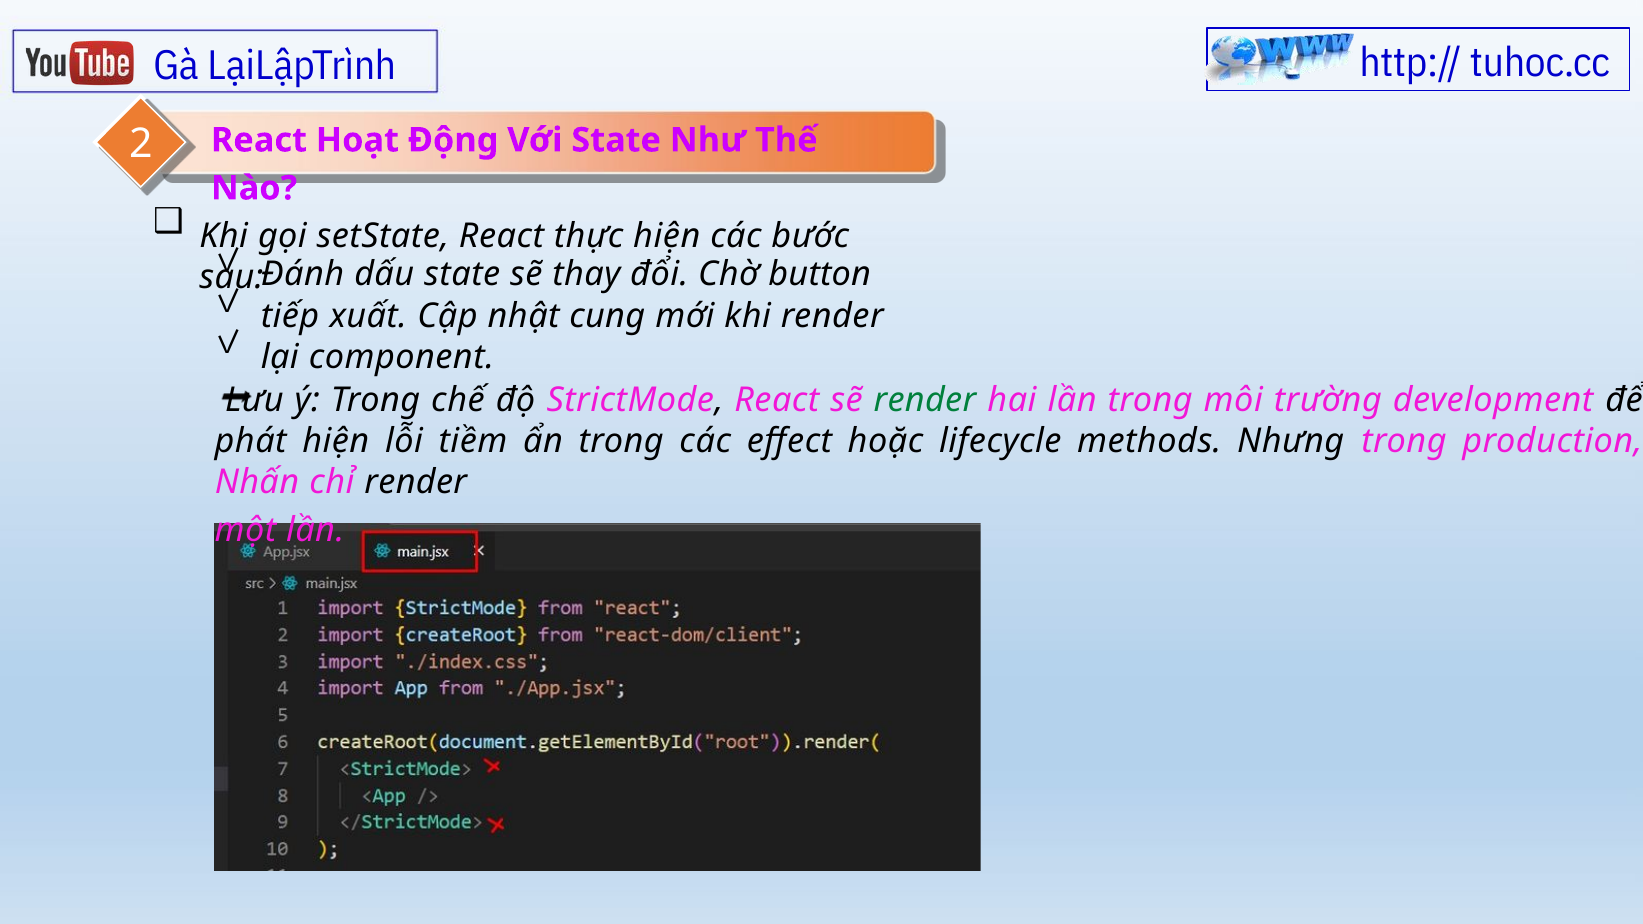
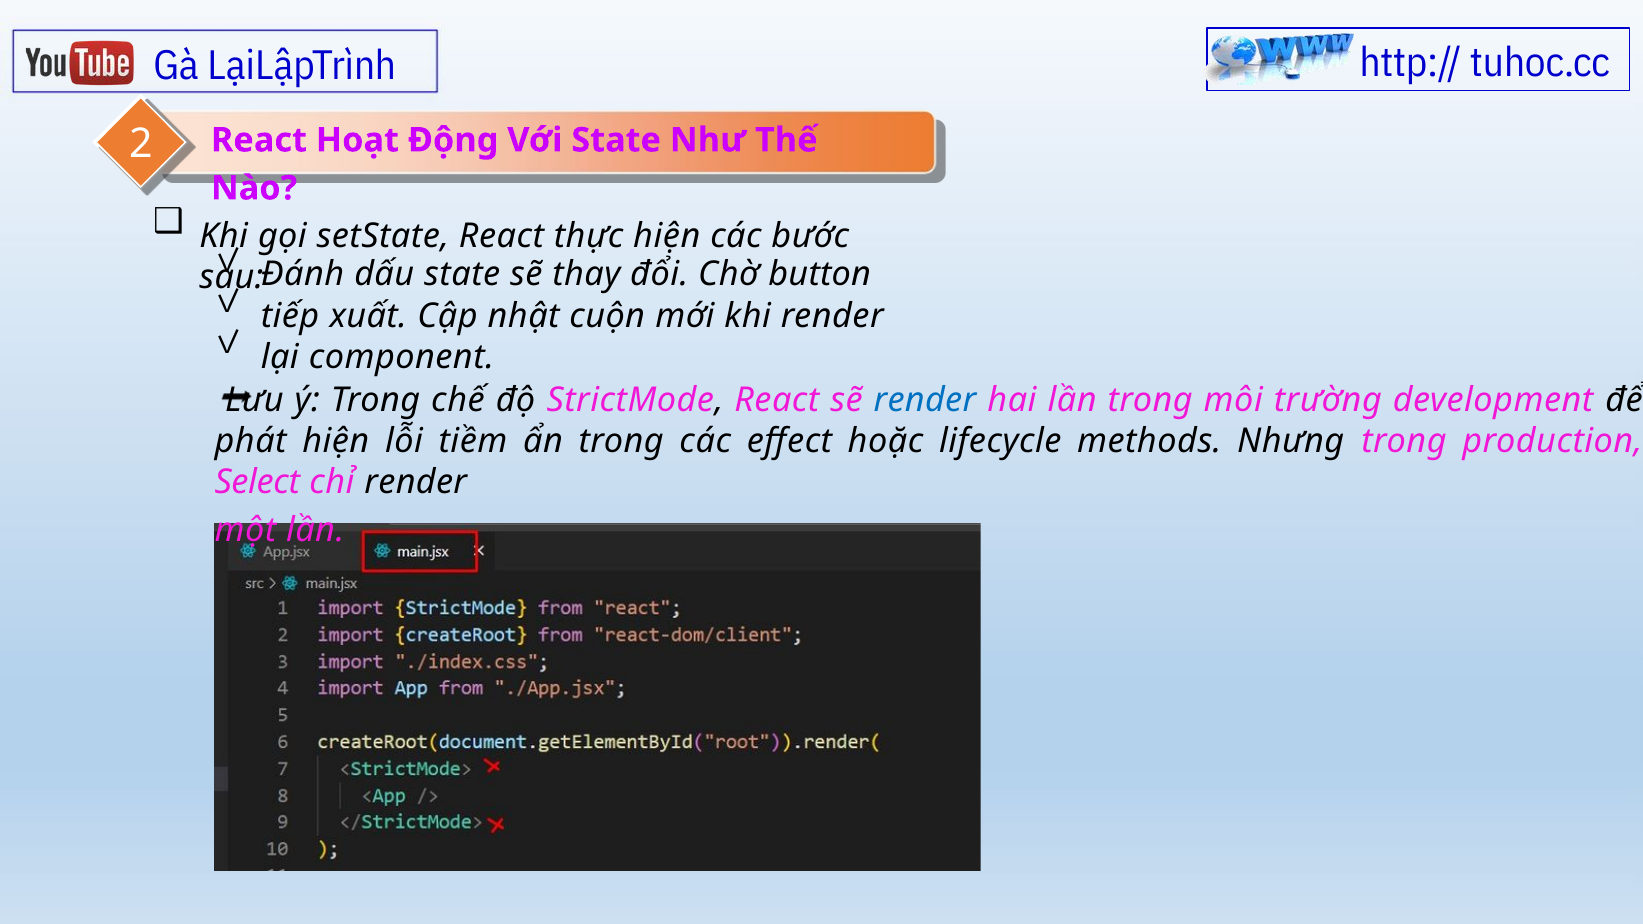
cung: cung -> cuộn (607, 316)
render colour: green -> blue (925, 400)
Nhấn: Nhấn -> Select (257, 482)
